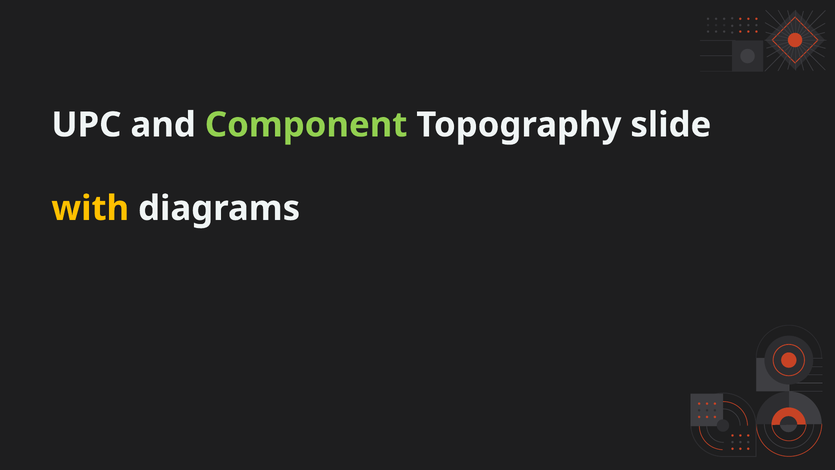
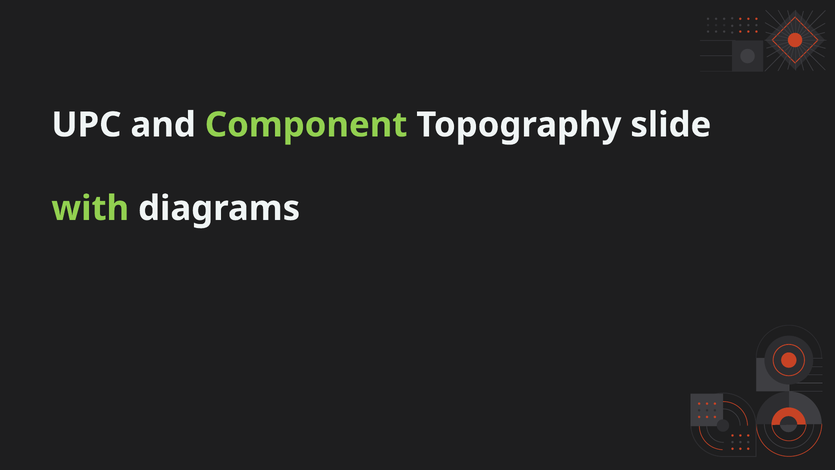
with colour: yellow -> light green (90, 208)
